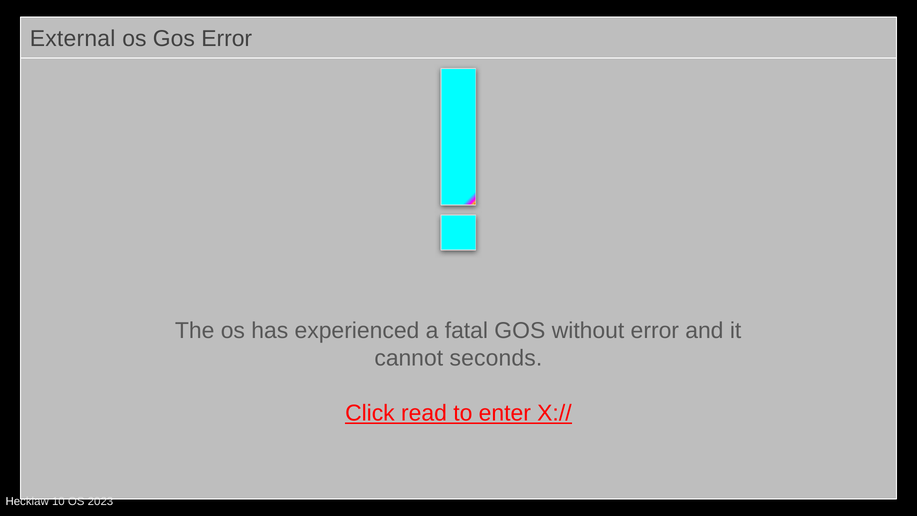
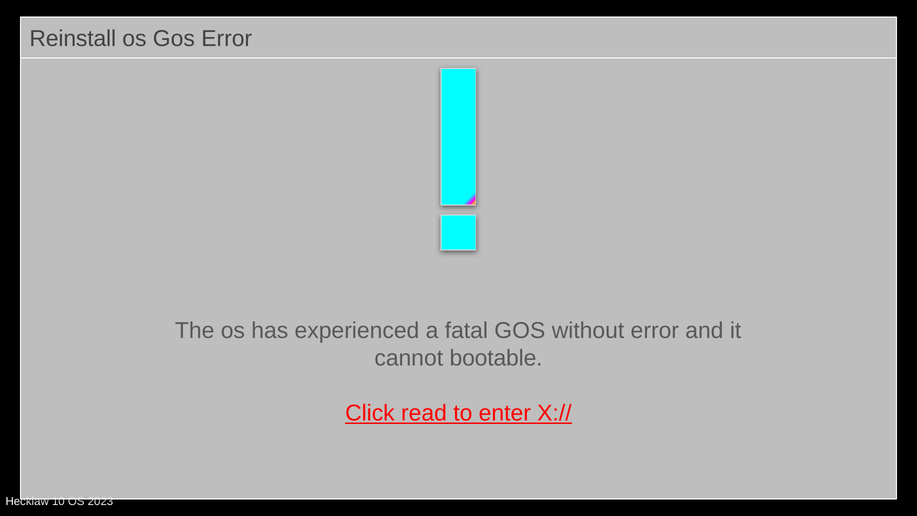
External: External -> Reinstall (73, 39)
seconds: seconds -> bootable (496, 358)
